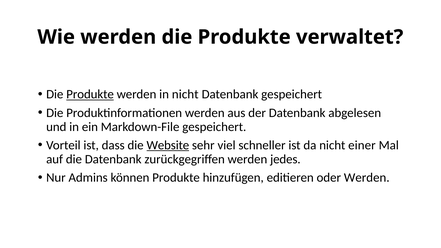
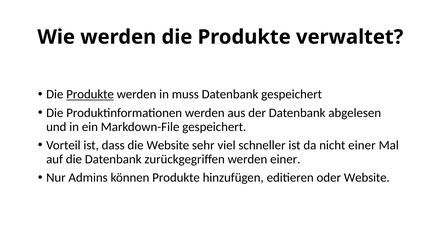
in nicht: nicht -> muss (185, 94)
Website underline: present -> none (168, 145)
werden jedes: jedes -> einer (285, 159)
oder Werden: Werden -> Website (367, 178)
